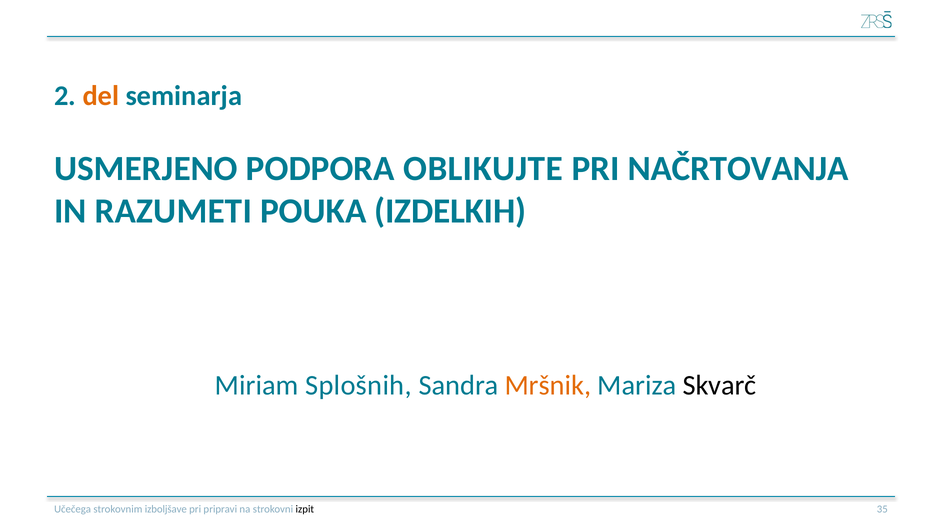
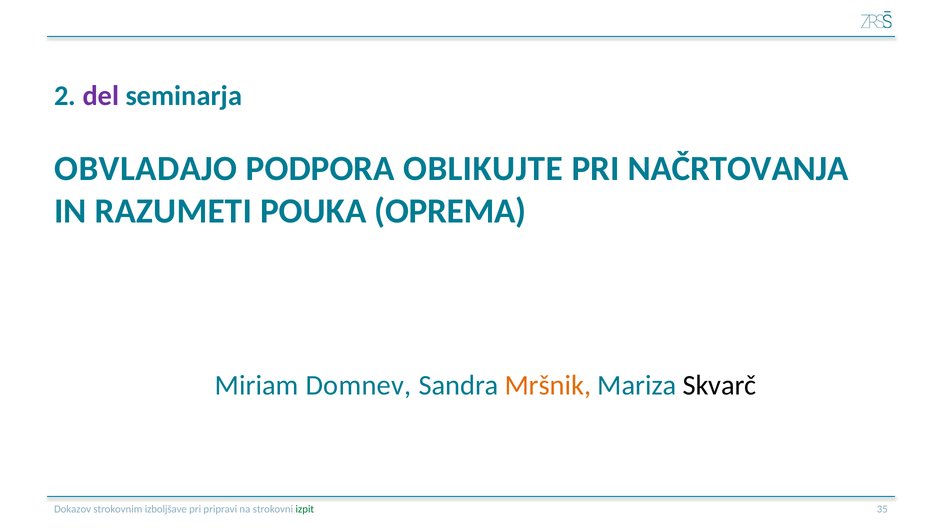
del colour: orange -> purple (101, 96)
USMERJENO: USMERJENO -> OBVLADAJO (146, 169)
IZDELKIH: IZDELKIH -> OPREMA (450, 211)
Splošnih: Splošnih -> Domnev (358, 385)
Učečega: Učečega -> Dokazov (73, 509)
izpit colour: black -> green (305, 509)
